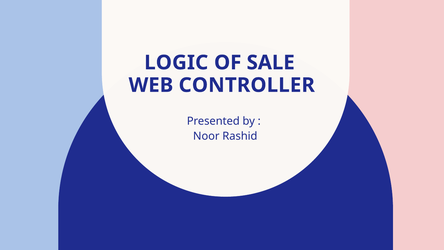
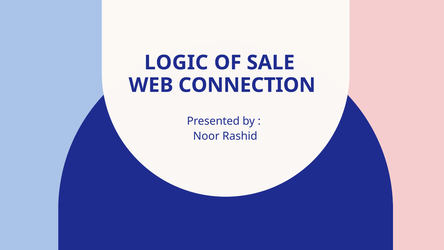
CONTROLLER: CONTROLLER -> CONNECTION (247, 85)
